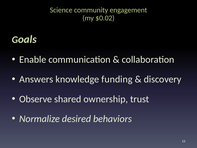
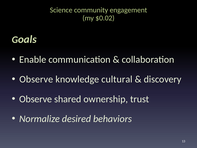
Answers: Answers -> Observe (36, 79)
funding: funding -> cultural (117, 79)
